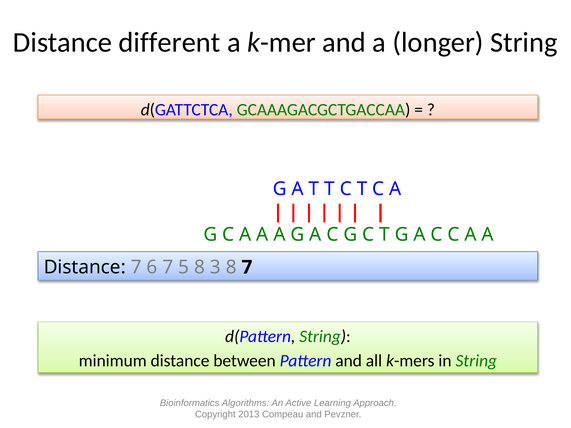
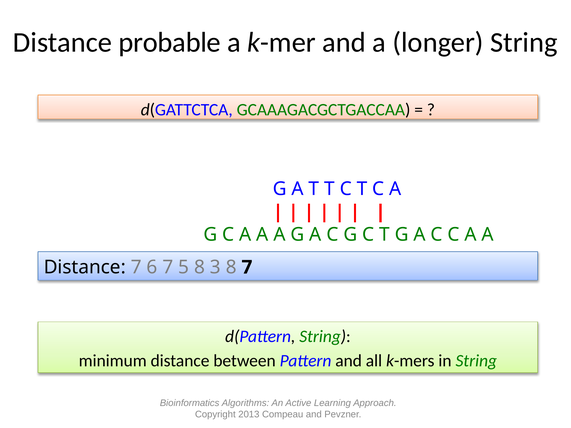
different: different -> probable (170, 42)
